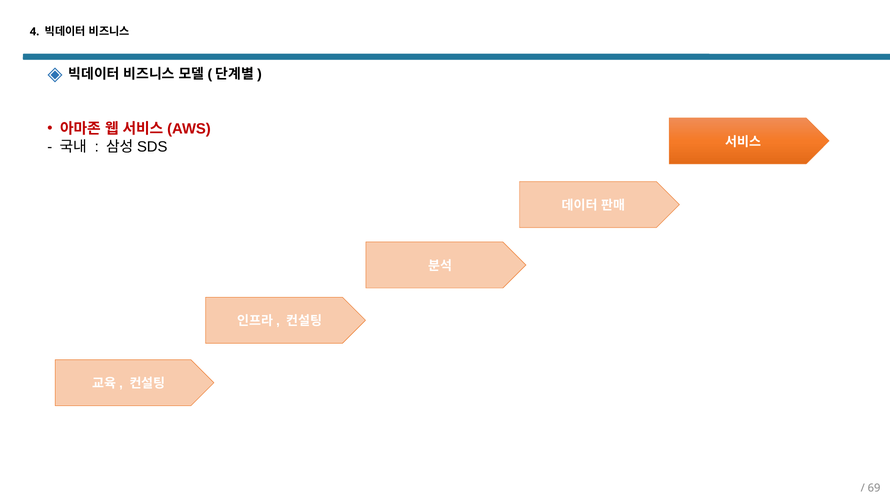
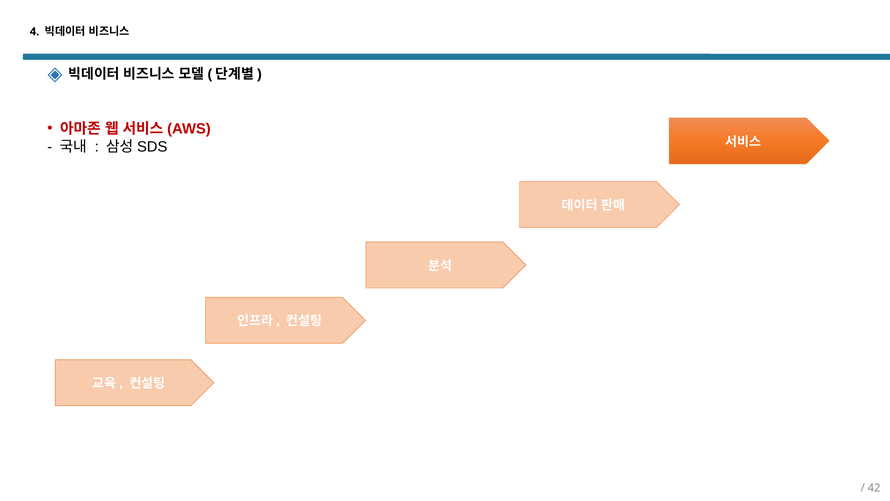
69: 69 -> 42 (874, 488)
